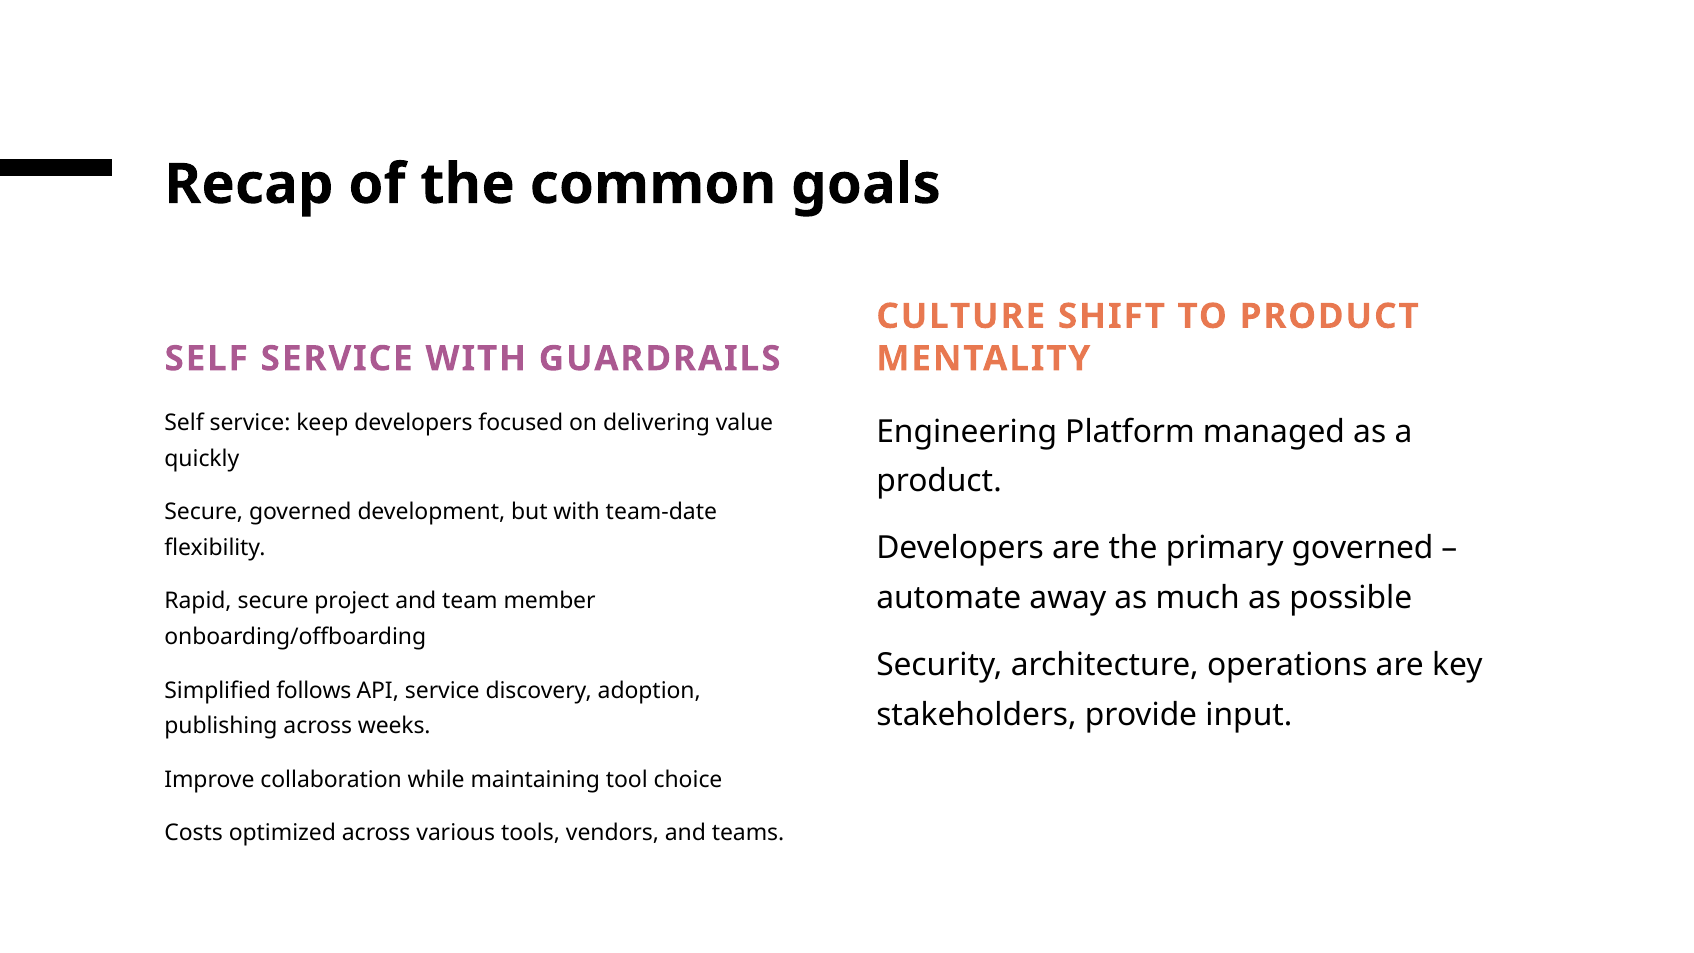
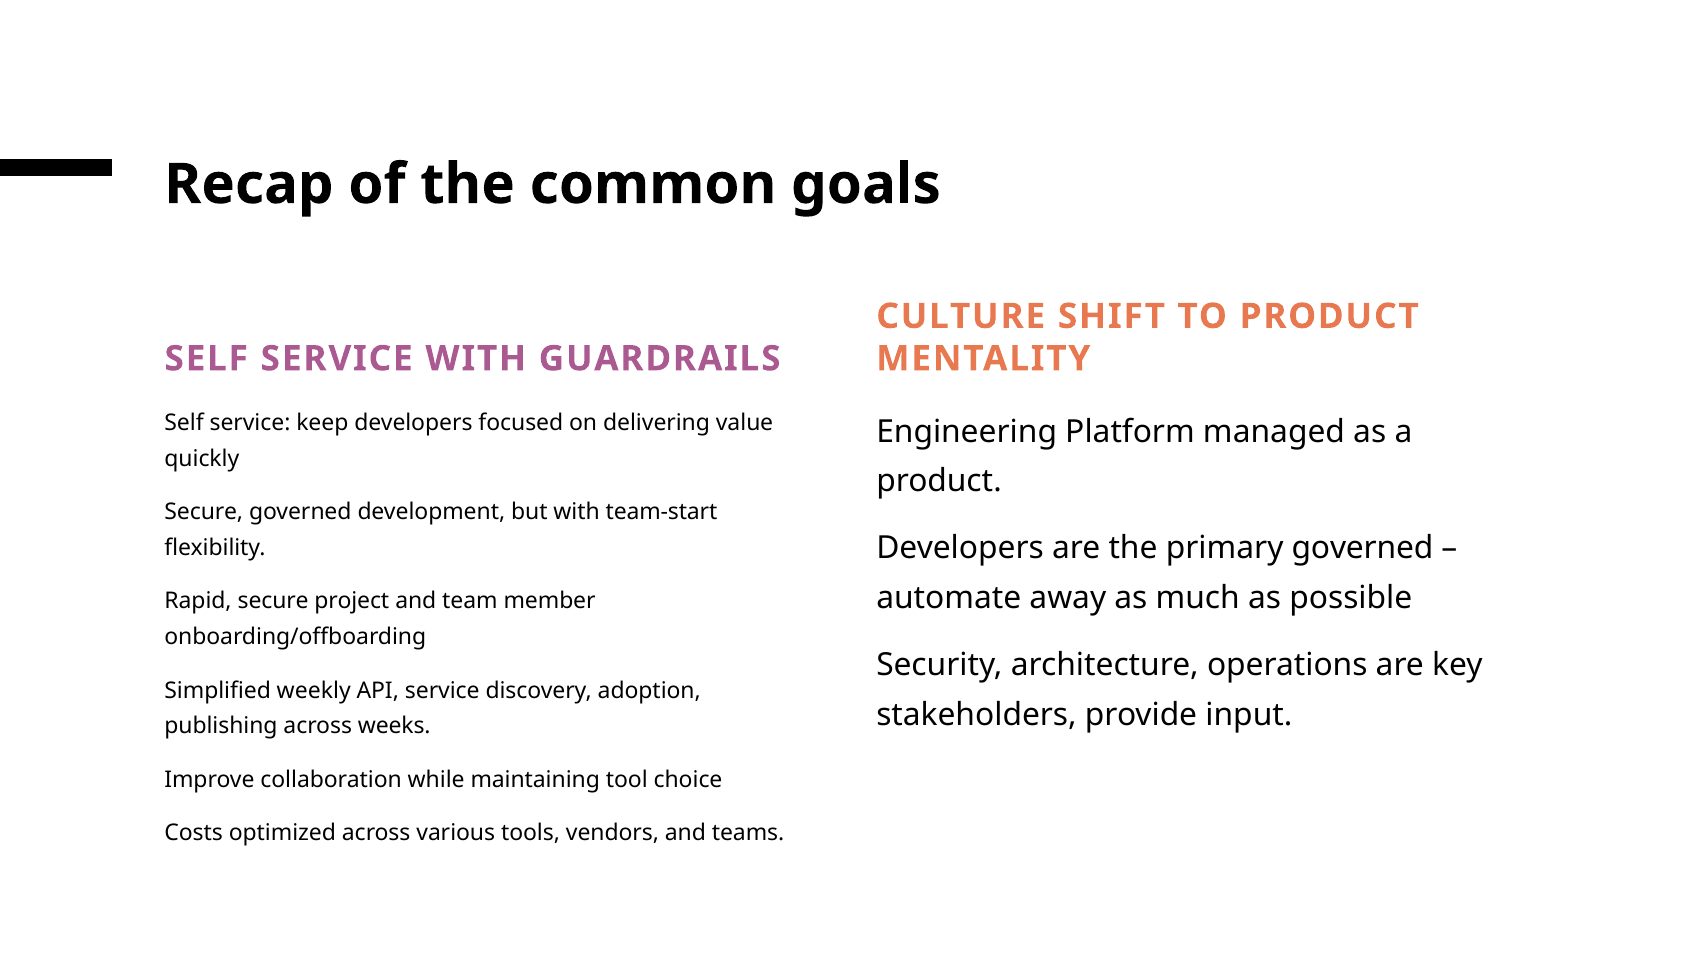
team-date: team-date -> team-start (662, 512)
follows: follows -> weekly (314, 690)
